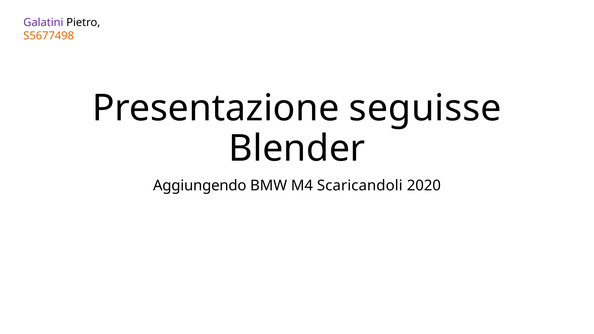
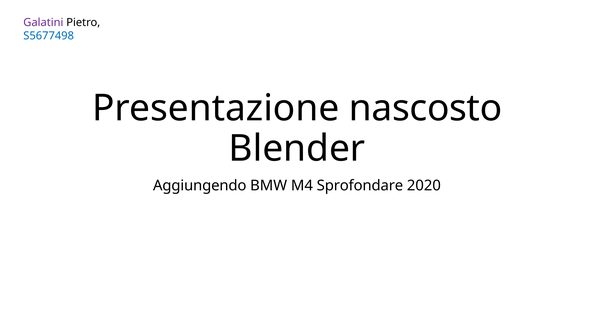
S5677498 colour: orange -> blue (49, 36)
seguisse: seguisse -> nascosto (426, 108)
Scaricandoli: Scaricandoli -> Sprofondare (360, 186)
